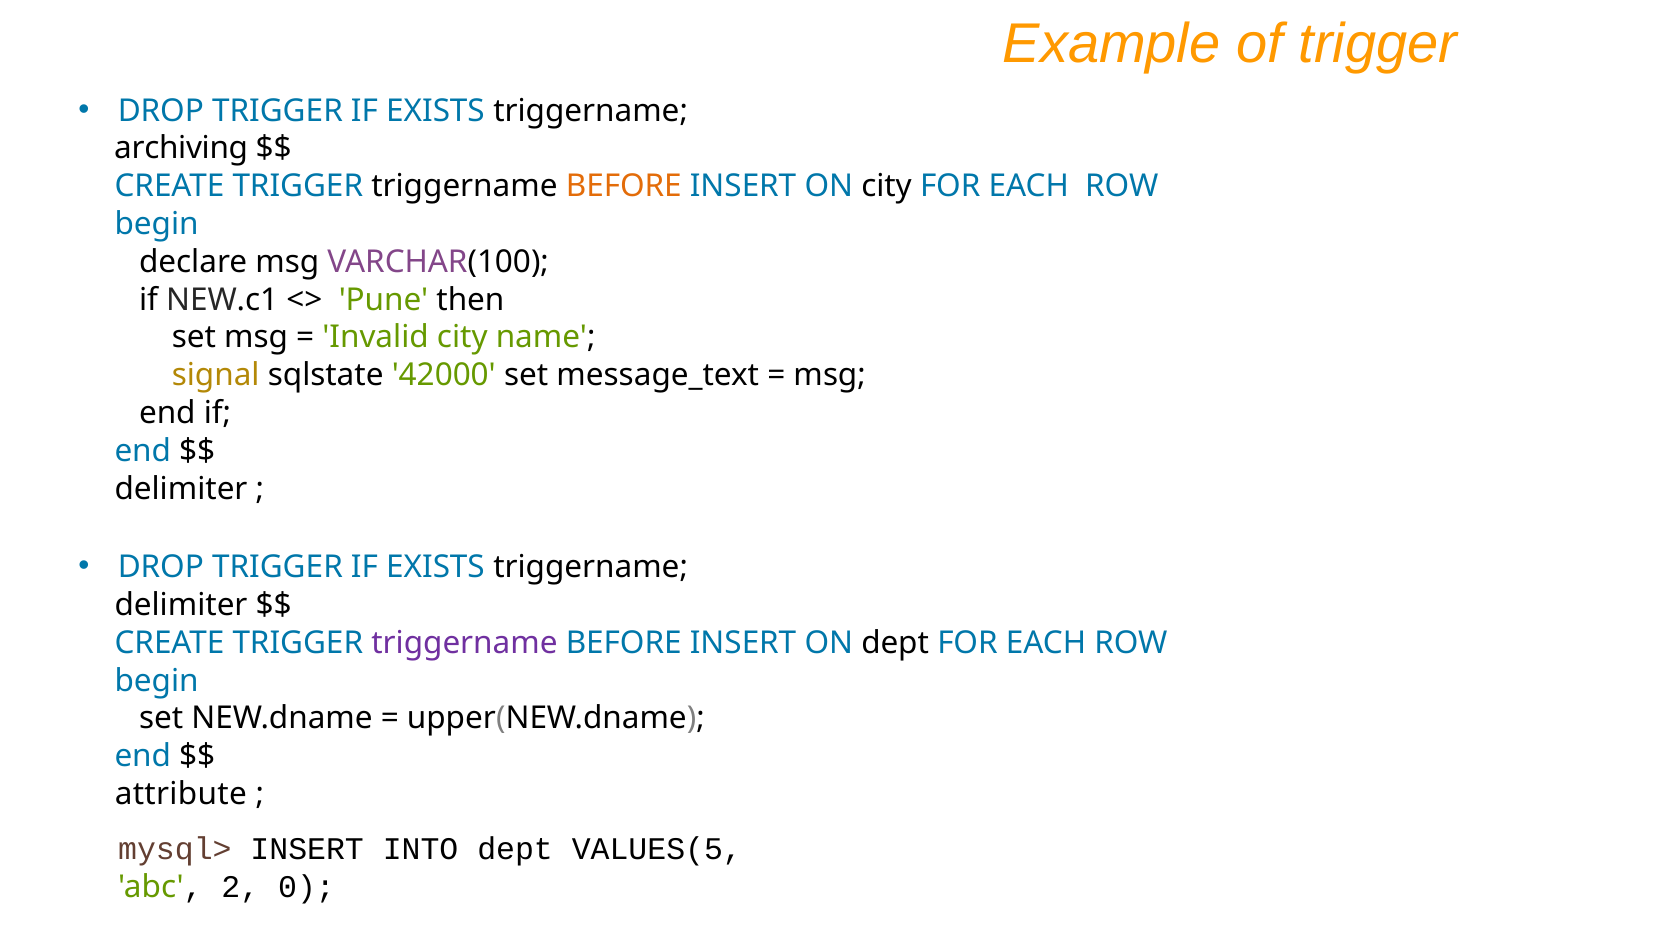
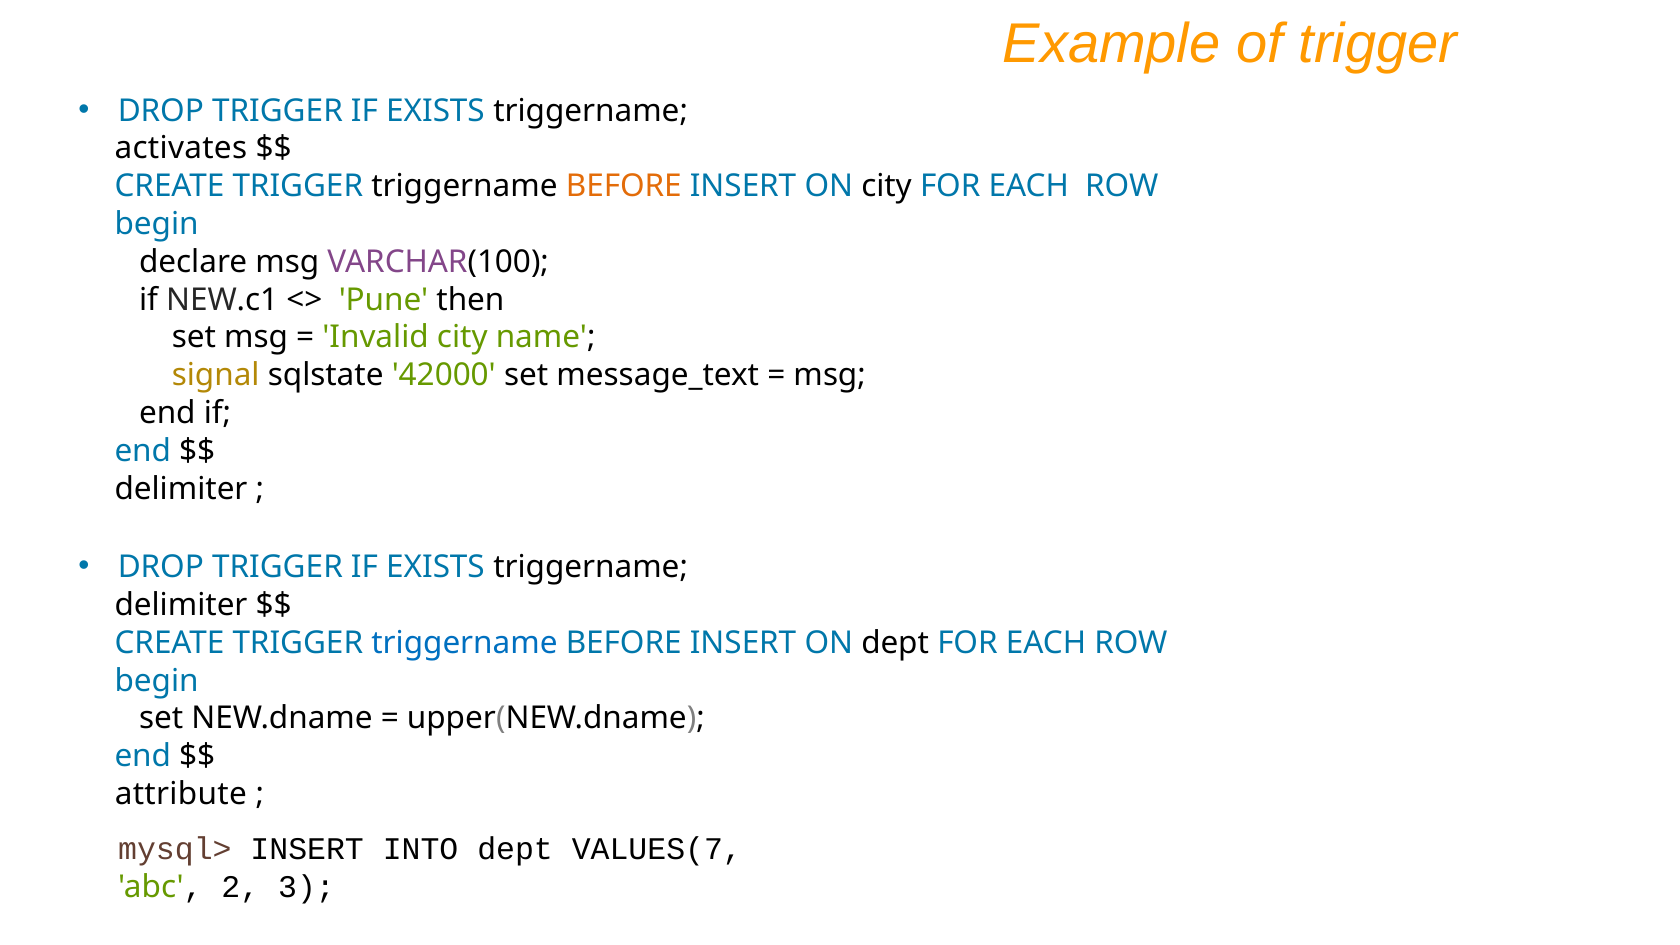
archiving: archiving -> activates (181, 148)
triggername colour: purple -> blue (464, 643)
VALUES(5: VALUES(5 -> VALUES(7 (657, 849)
0: 0 -> 3 (307, 887)
